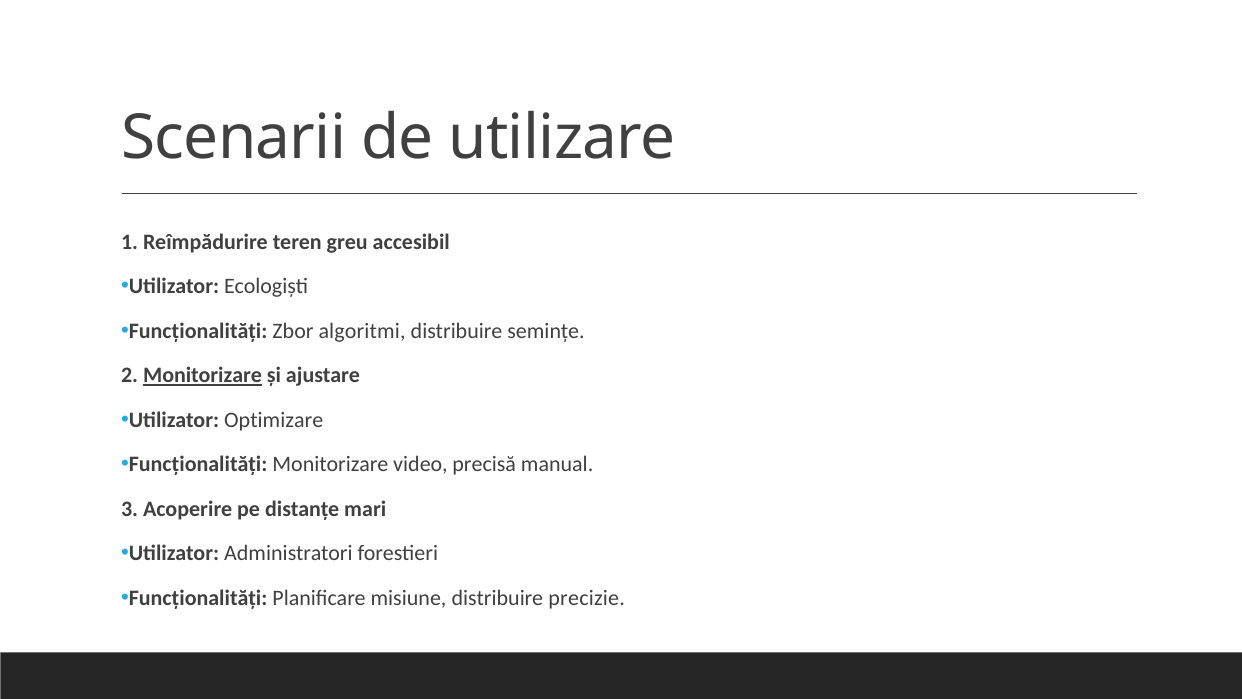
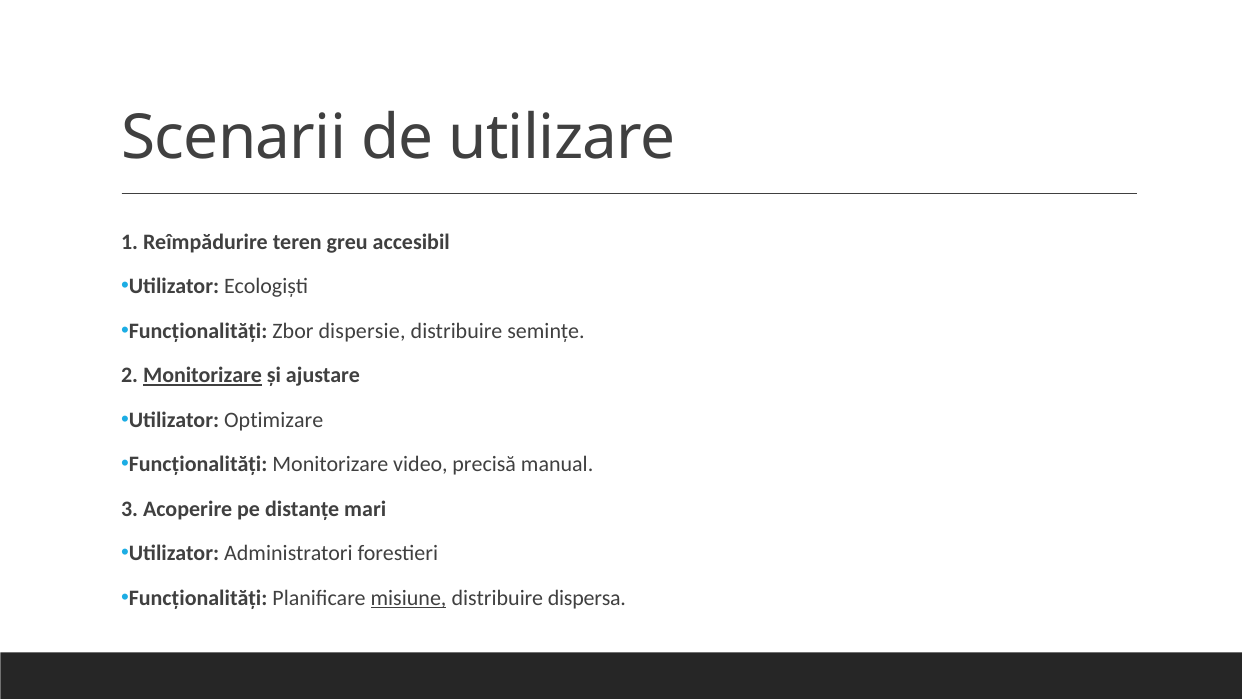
algoritmi: algoritmi -> dispersie (362, 331)
misiune underline: none -> present (409, 598)
precizie: precizie -> dispersa (587, 598)
